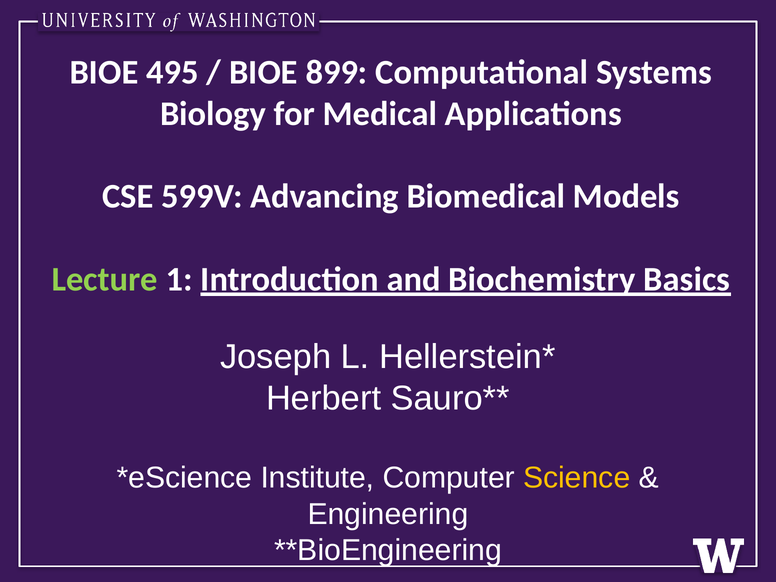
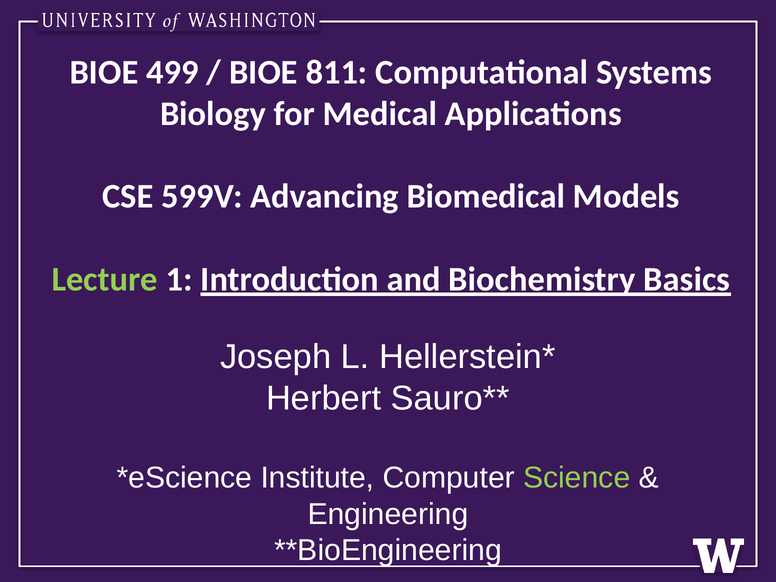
495: 495 -> 499 (172, 72)
899: 899 -> 811 (337, 72)
Science colour: yellow -> light green (577, 478)
